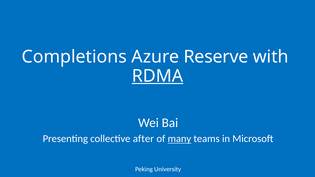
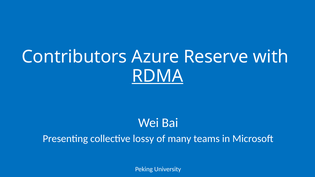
Completions: Completions -> Contributors (74, 57)
after: after -> lossy (143, 139)
many underline: present -> none (179, 139)
